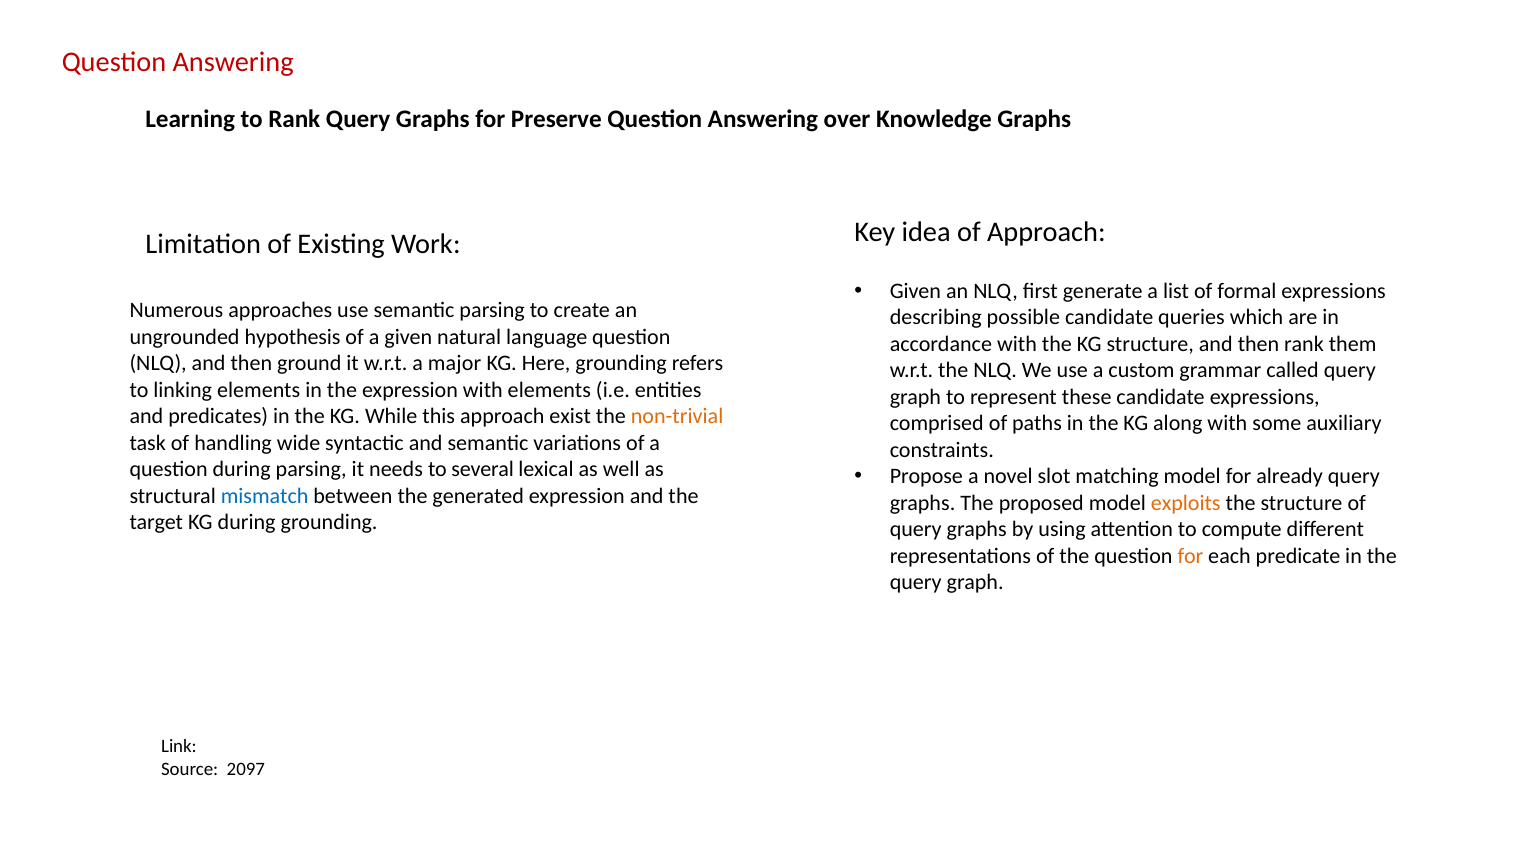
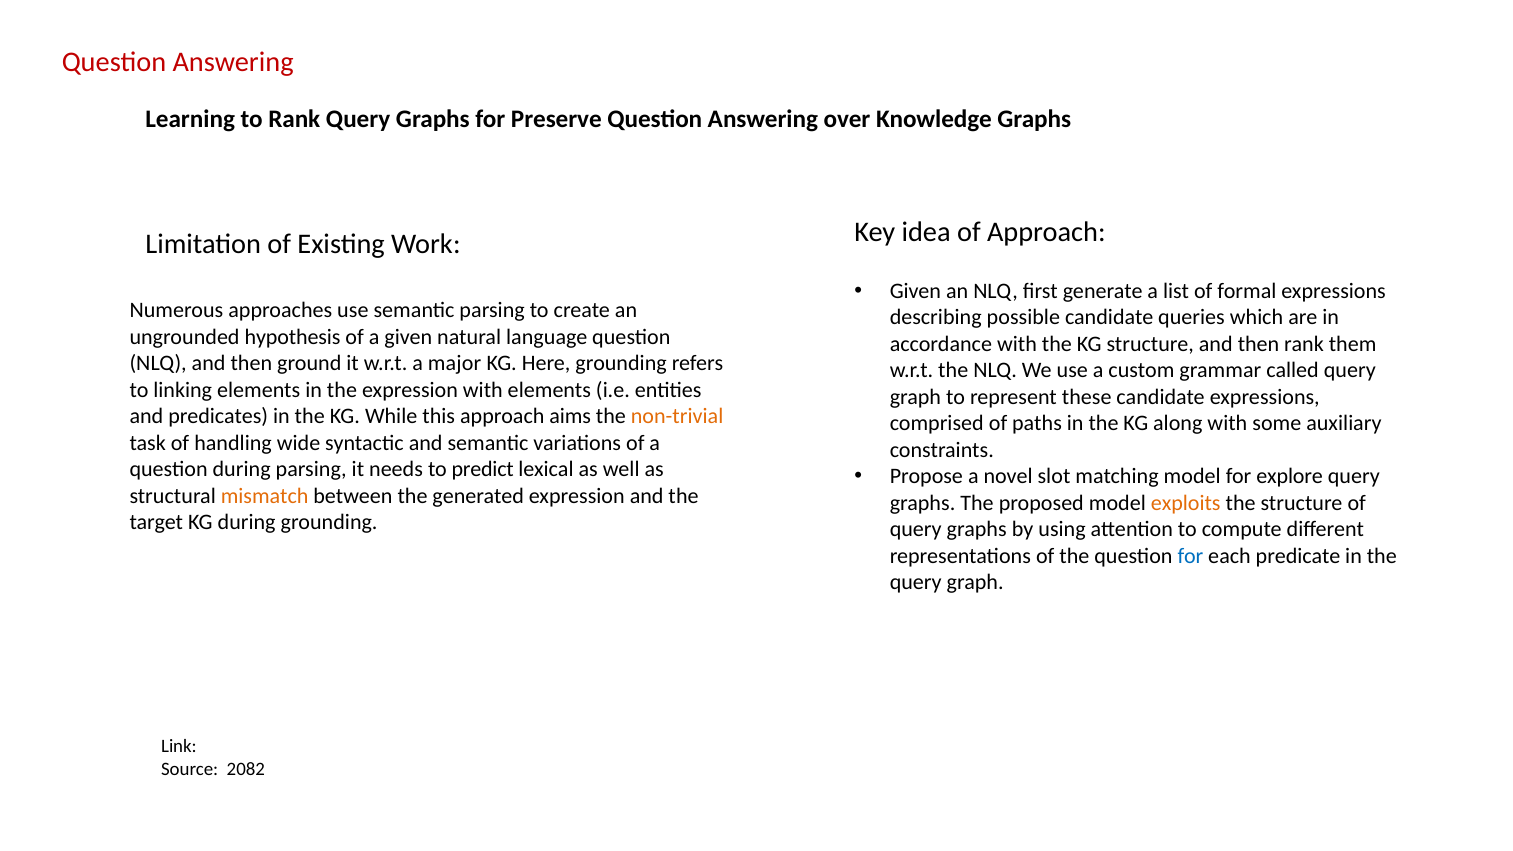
exist: exist -> aims (570, 417)
several: several -> predict (483, 470)
already: already -> explore (1290, 477)
mismatch colour: blue -> orange (265, 496)
for colour: orange -> blue (1190, 556)
2097: 2097 -> 2082 (246, 769)
